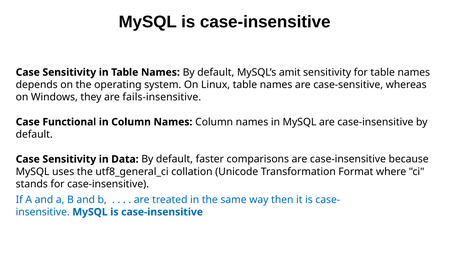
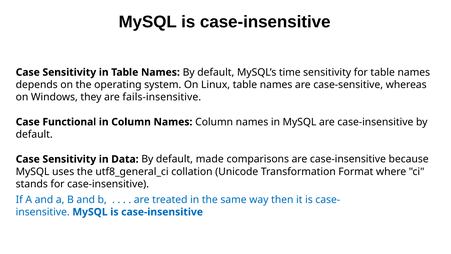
amit: amit -> time (290, 72)
faster: faster -> made (210, 159)
